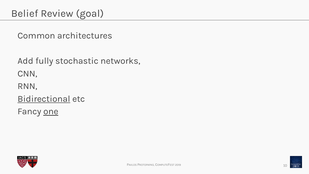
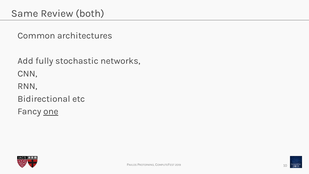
Belief: Belief -> Same (25, 14)
goal: goal -> both (90, 14)
Bidirectional underline: present -> none (44, 99)
